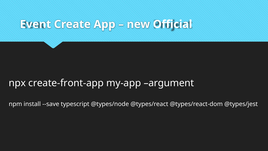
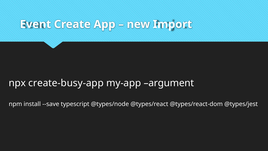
Official: Official -> Import (172, 24)
create-front-app: create-front-app -> create-busy-app (66, 83)
